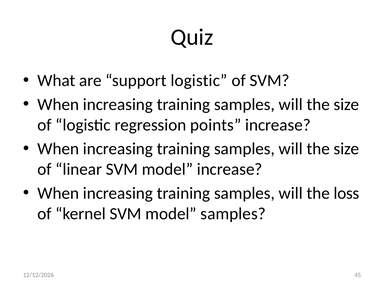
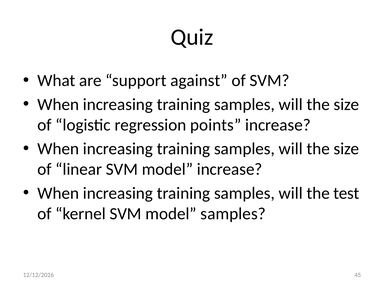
support logistic: logistic -> against (199, 81)
loss: loss -> test (346, 193)
